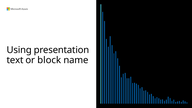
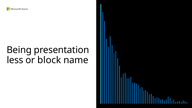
Using: Using -> Being (19, 50)
text: text -> less (15, 60)
